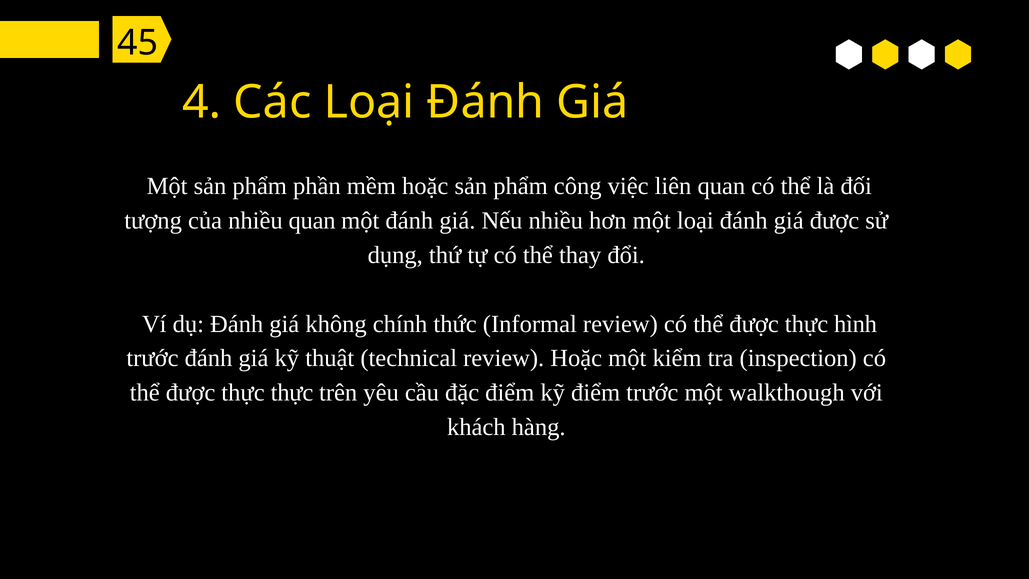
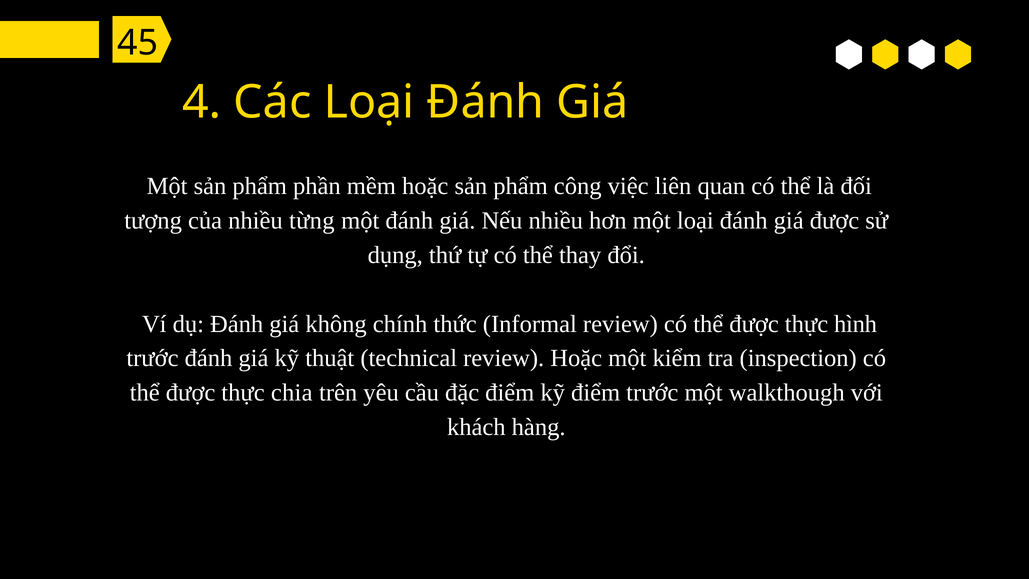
nhiều quan: quan -> từng (312, 221)
thực thực: thực -> chia (292, 393)
